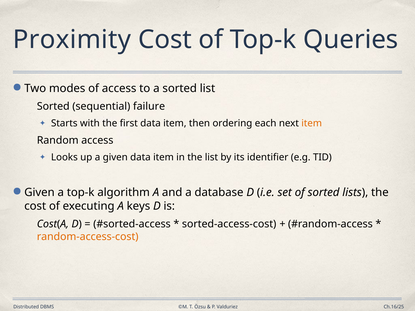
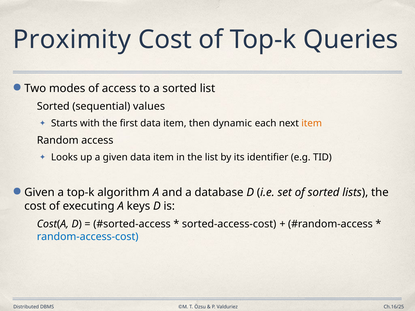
failure: failure -> values (149, 107)
ordering: ordering -> dynamic (232, 124)
random-access-cost colour: orange -> blue (88, 237)
